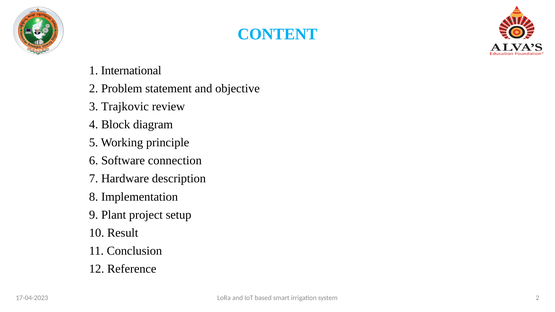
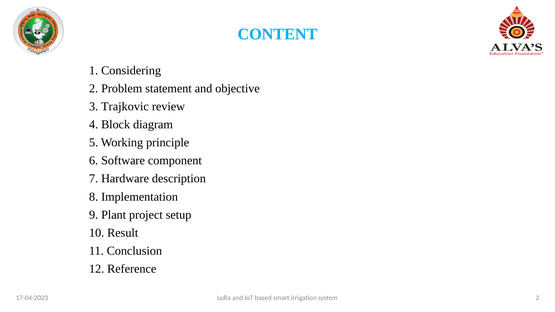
International: International -> Considering (131, 71)
connection: connection -> component (175, 161)
